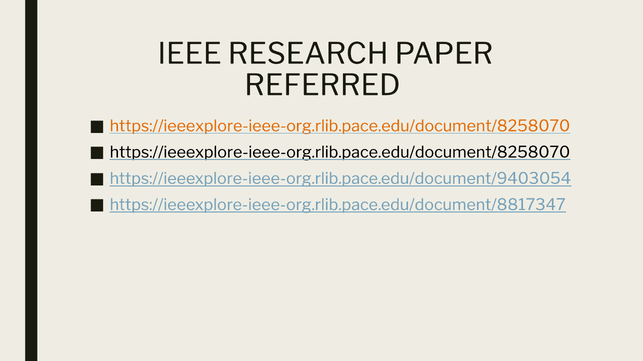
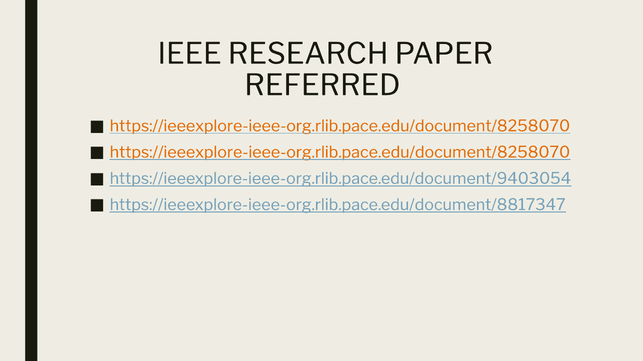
https://ieeexplore-ieee-org.rlib.pace.edu/document/8258070 colour: black -> orange (340, 153)
